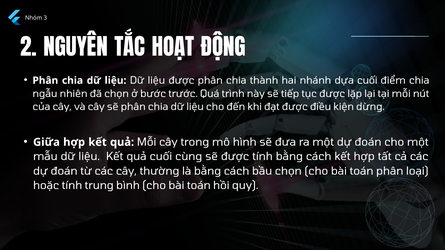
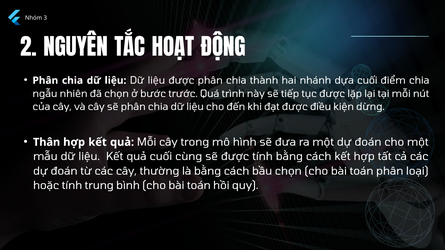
Giữa: Giữa -> Thân (47, 142)
